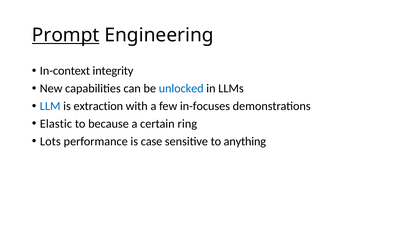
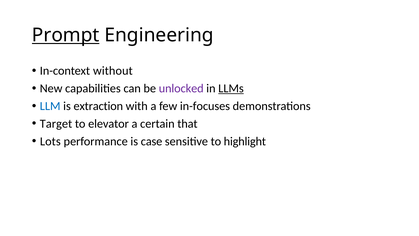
integrity: integrity -> without (113, 71)
unlocked colour: blue -> purple (181, 88)
LLMs underline: none -> present (231, 88)
Elastic: Elastic -> Target (56, 124)
because: because -> elevator (109, 124)
ring: ring -> that (187, 124)
anything: anything -> highlight (245, 141)
